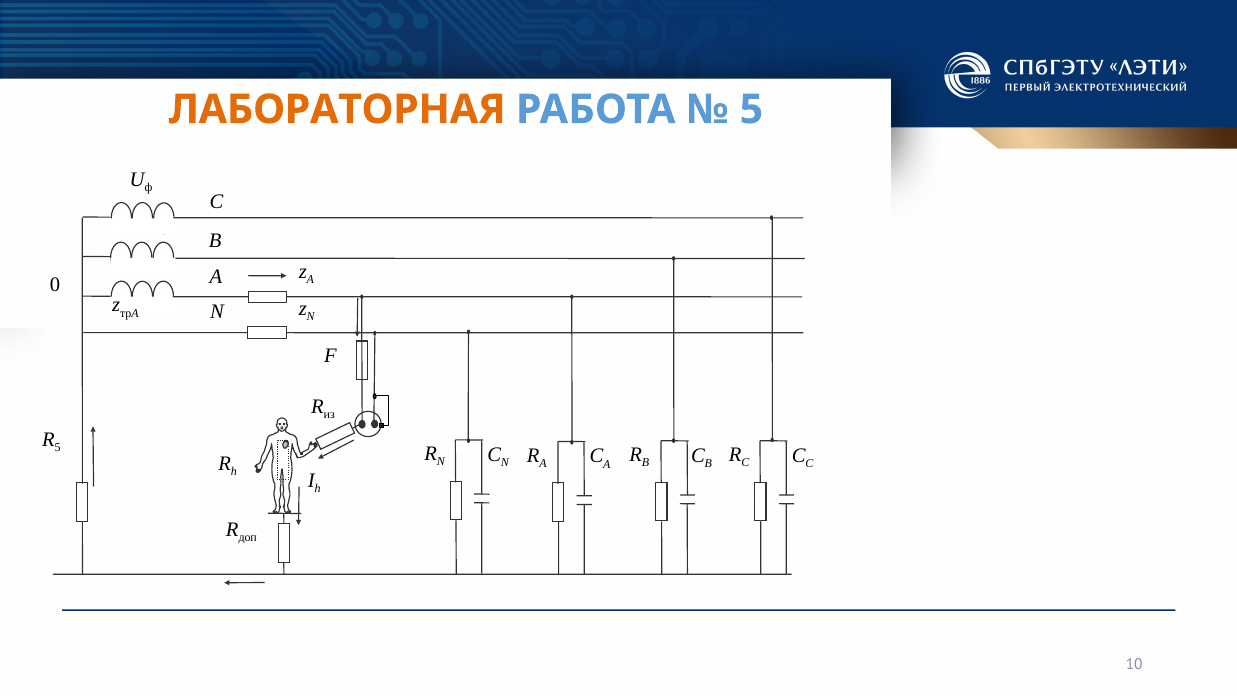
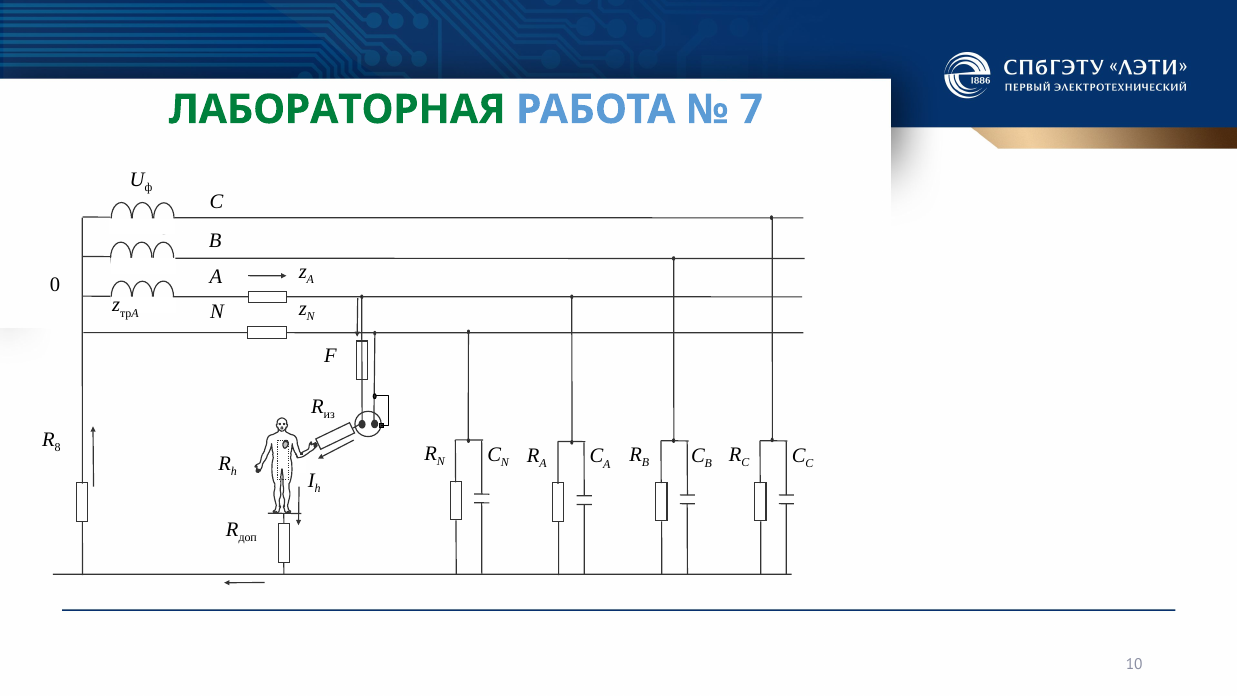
ЛАБОРАТОРНАЯ colour: orange -> green (337, 110)
5: 5 -> 7 (751, 110)
5: 5 -> 8 (58, 448)
